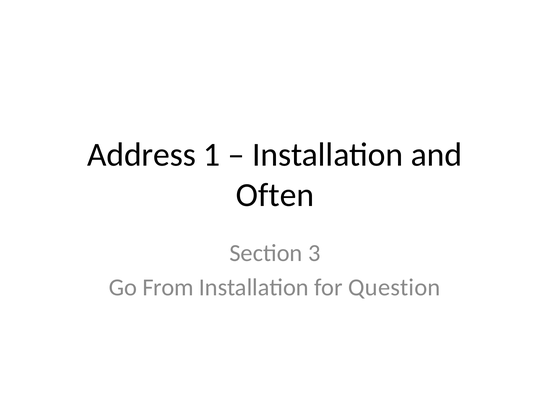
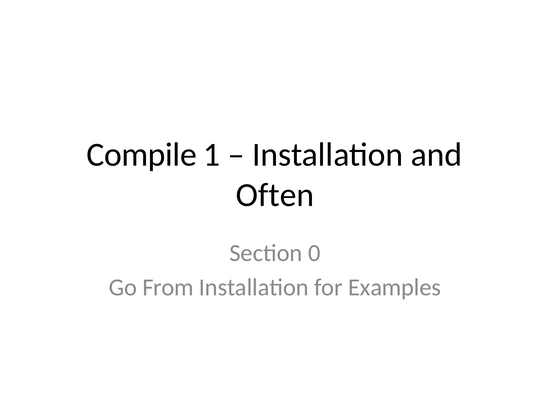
Address: Address -> Compile (142, 155)
3: 3 -> 0 (314, 253)
Question: Question -> Examples (395, 287)
